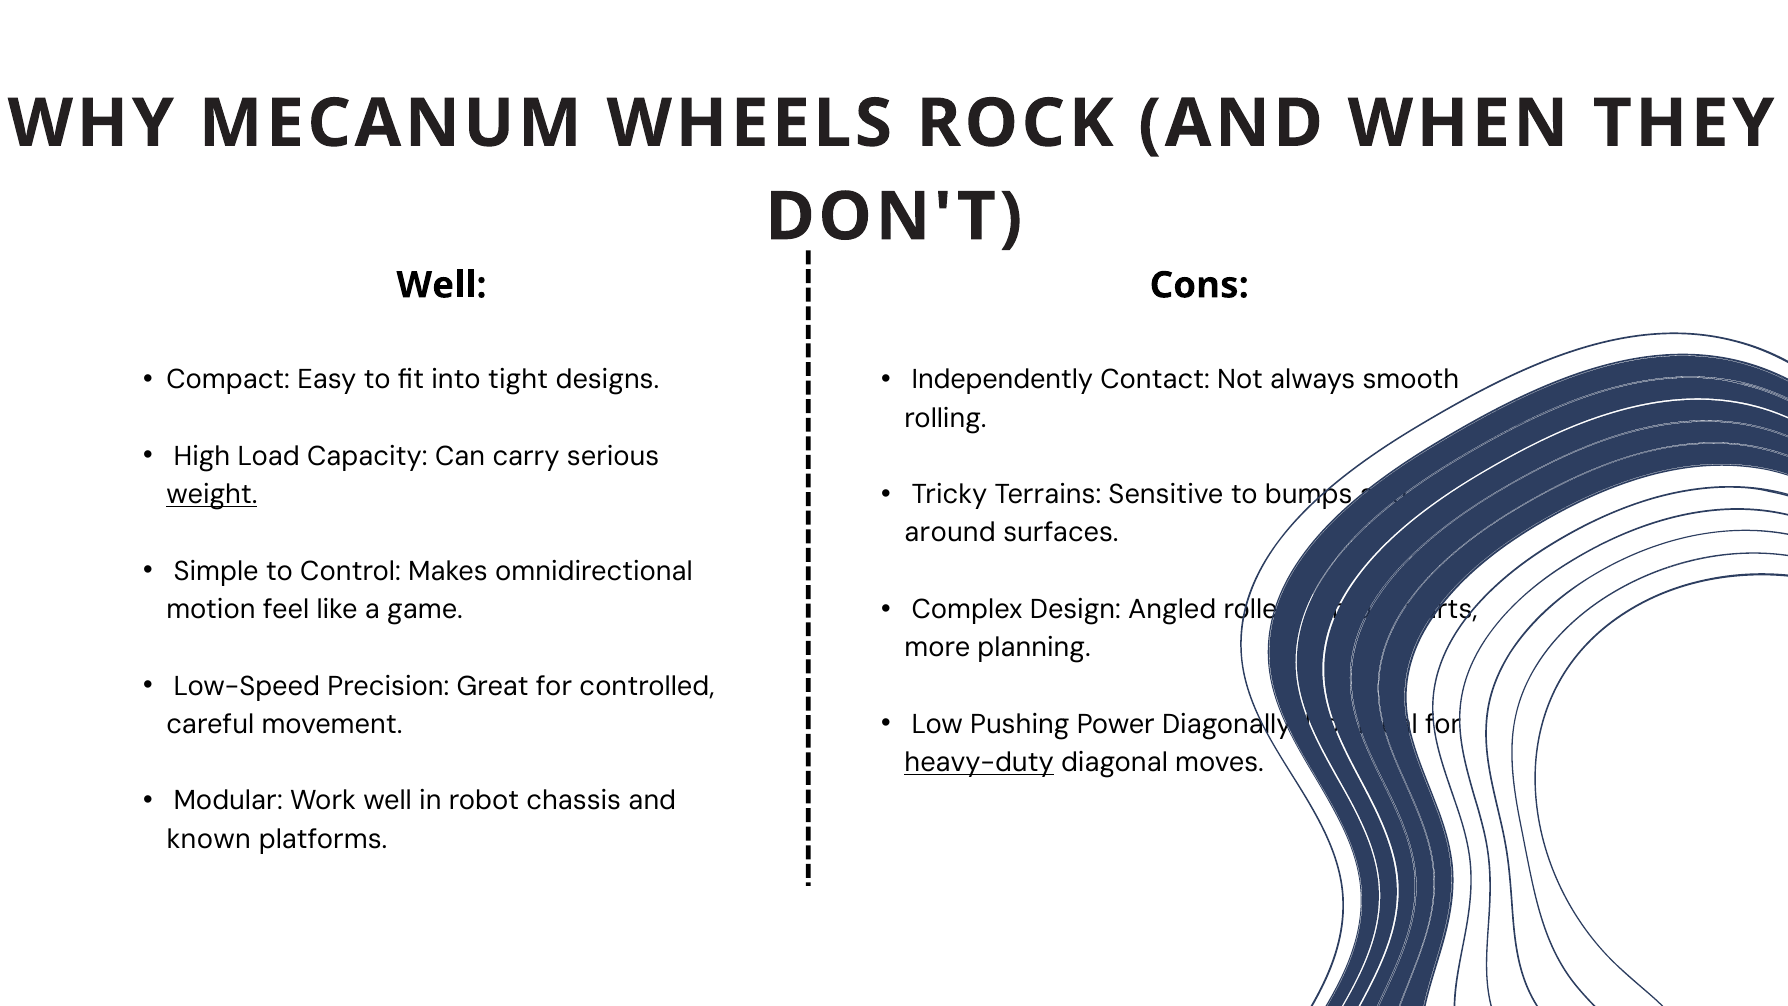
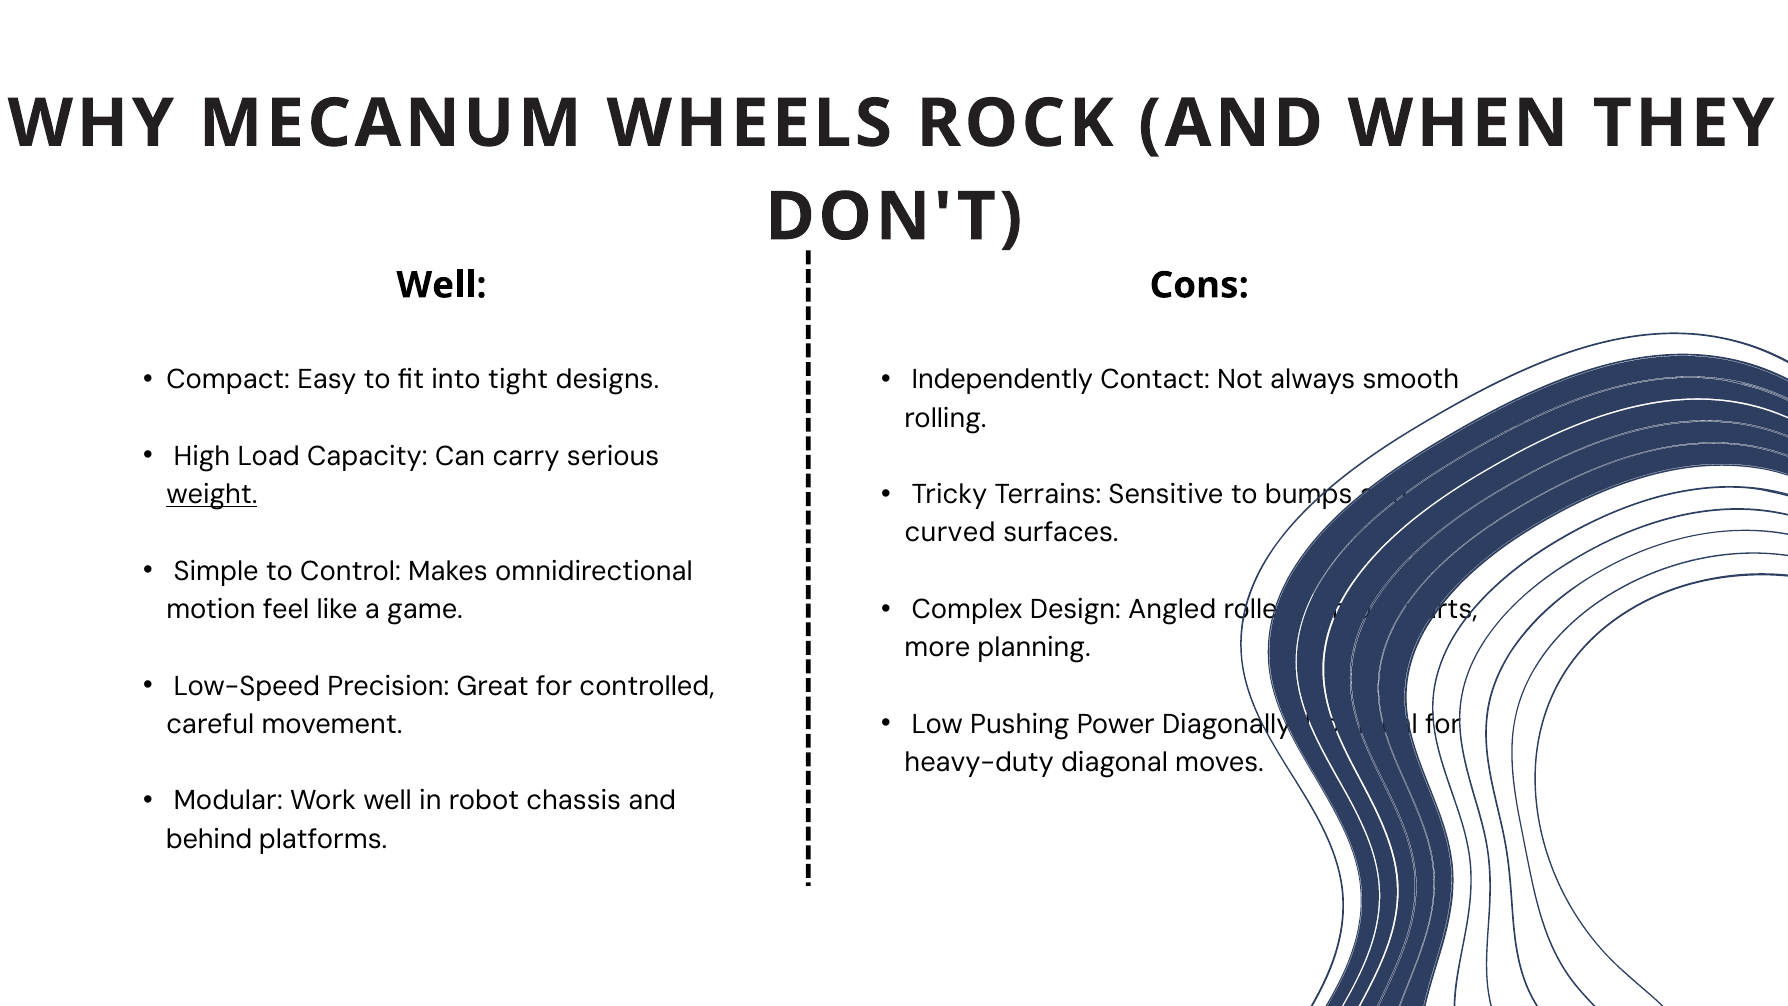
around: around -> curved (950, 533)
heavy-duty underline: present -> none (979, 762)
known: known -> behind (209, 839)
